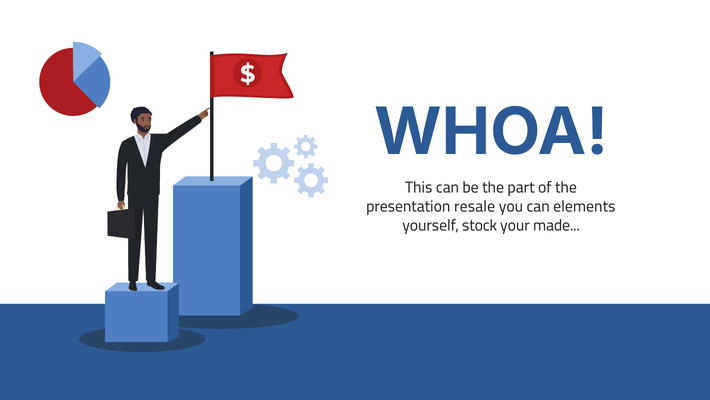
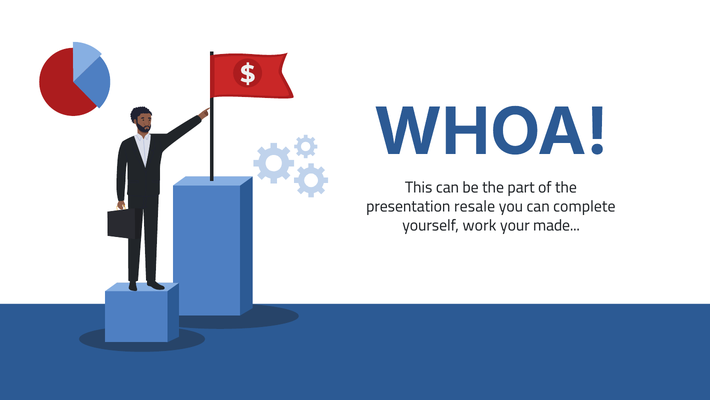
elements: elements -> complete (584, 206)
stock: stock -> work (479, 225)
